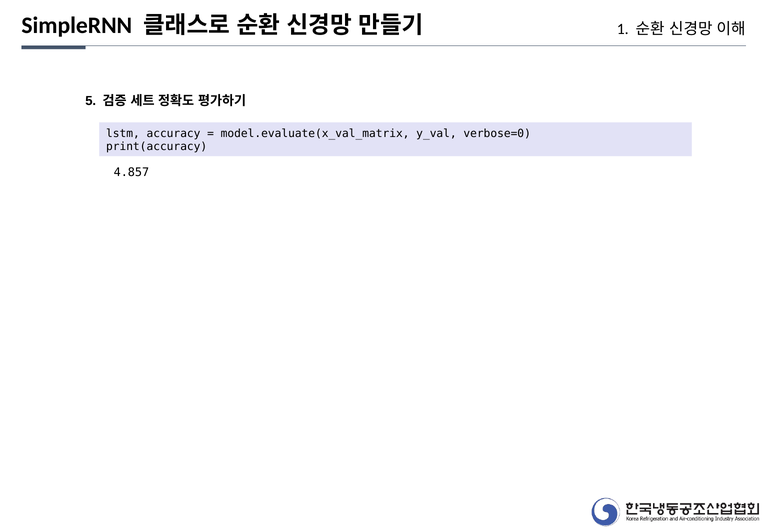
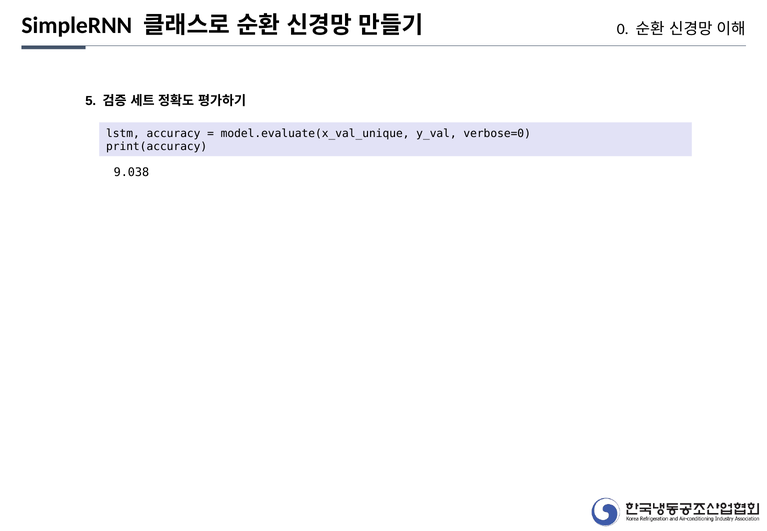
1: 1 -> 0 (623, 29)
model.evaluate(x_val_matrix: model.evaluate(x_val_matrix -> model.evaluate(x_val_unique (315, 133)
4.857: 4.857 -> 9.038 (131, 172)
